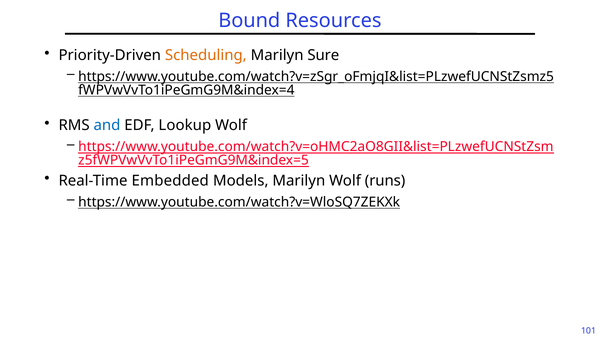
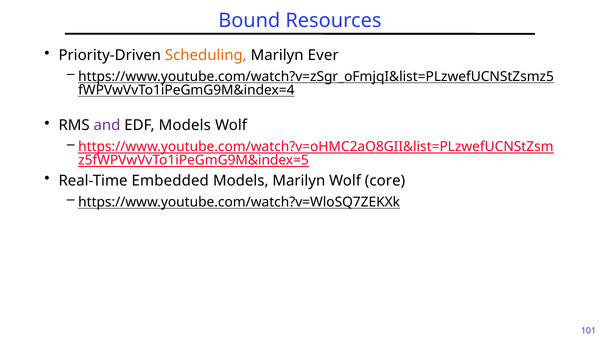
Sure: Sure -> Ever (323, 55)
and colour: blue -> purple (107, 125)
EDF Lookup: Lookup -> Models (185, 125)
runs: runs -> core (385, 180)
